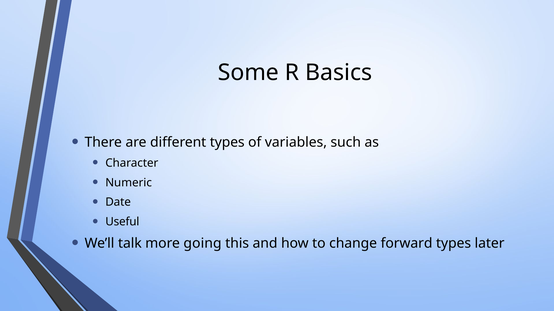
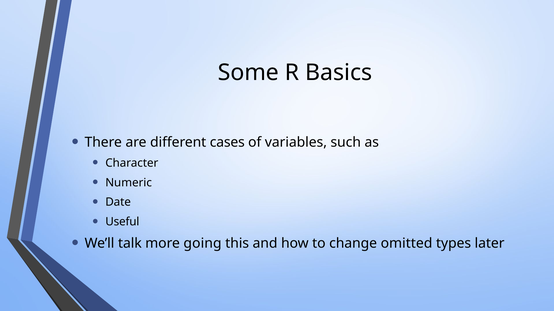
different types: types -> cases (227, 142)
forward: forward -> omitted (407, 244)
